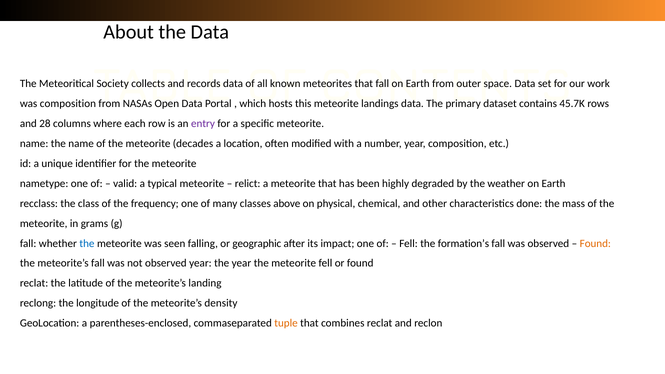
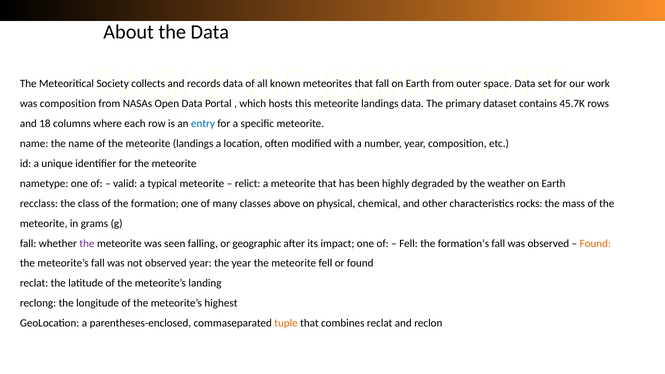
28: 28 -> 18 (45, 124)
entry colour: purple -> blue (203, 124)
the meteorite decades: decades -> landings (193, 144)
frequency: frequency -> formation (155, 203)
done: done -> rocks (529, 203)
the colour: blue -> purple (87, 243)
density: density -> highest (221, 303)
